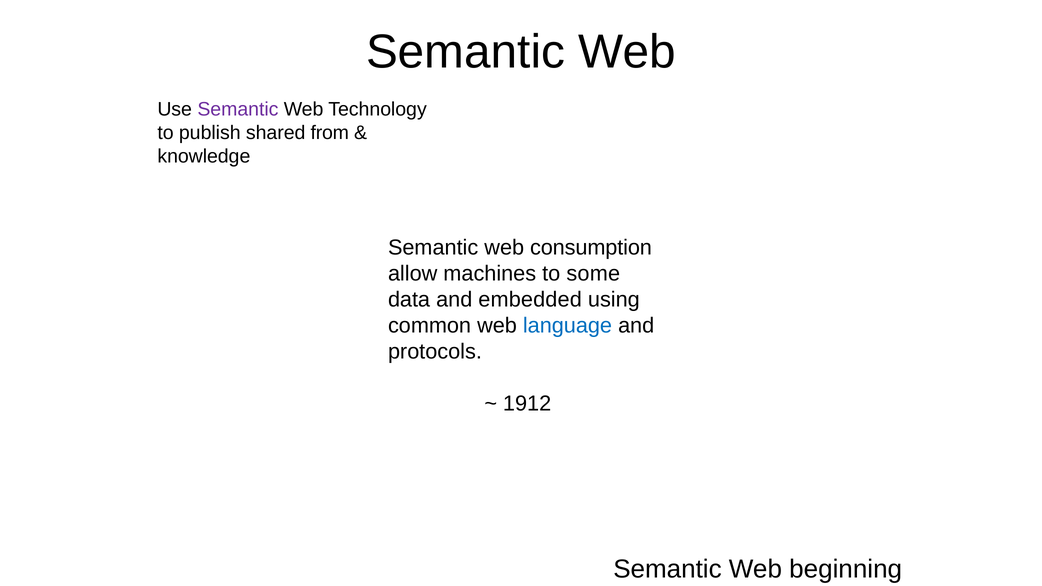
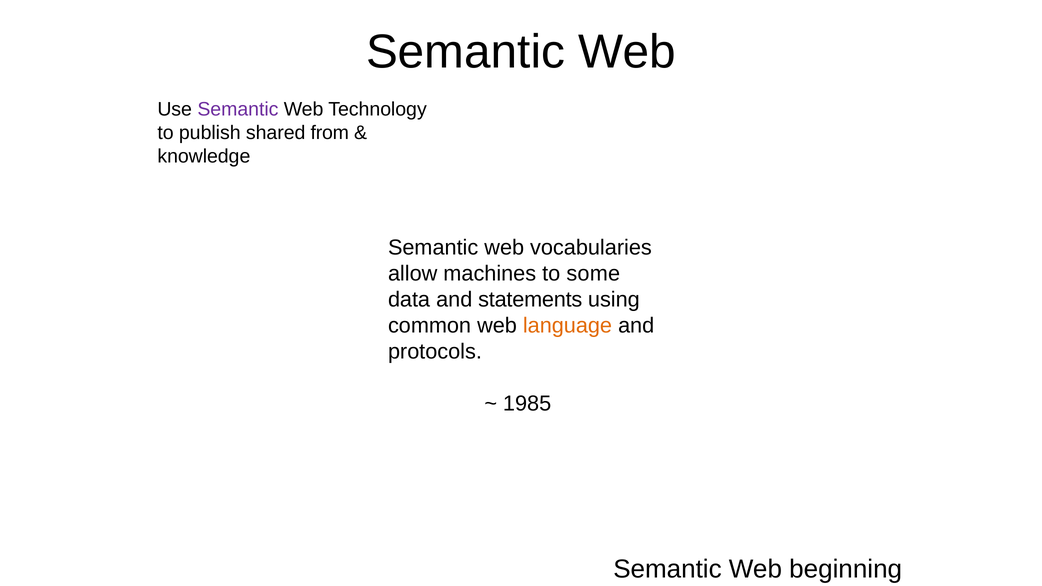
consumption: consumption -> vocabularies (591, 248)
embedded: embedded -> statements (530, 300)
language colour: blue -> orange (567, 326)
1912: 1912 -> 1985 (527, 404)
